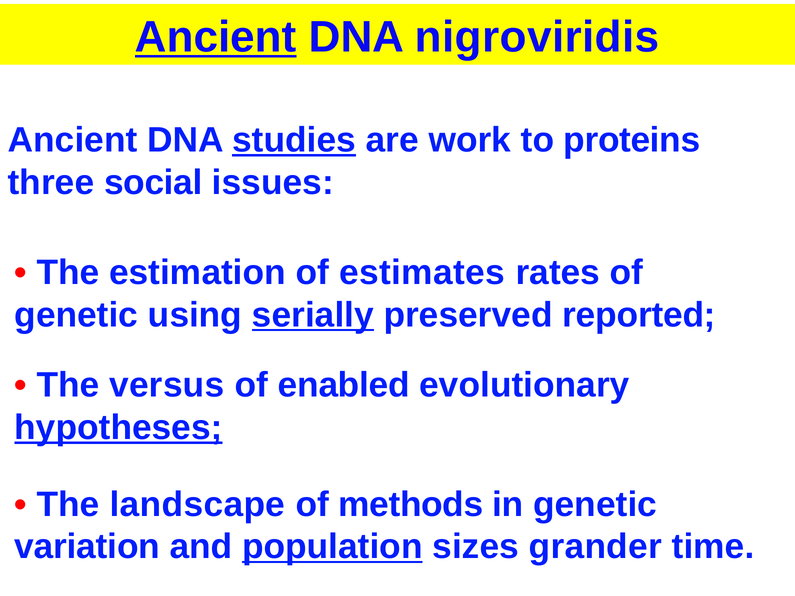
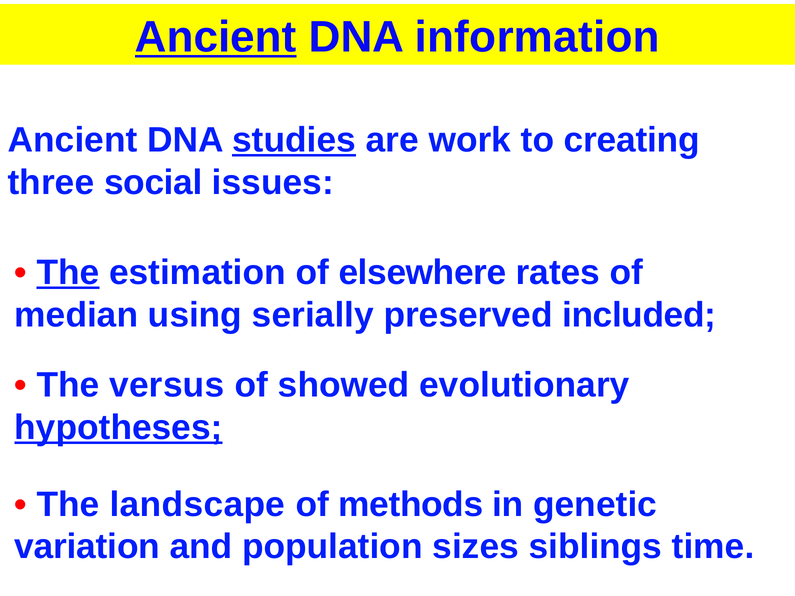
nigroviridis: nigroviridis -> information (537, 37)
proteins: proteins -> creating (632, 140)
The underline: none -> present (68, 273)
estimates: estimates -> elsewhere (422, 273)
genetic: genetic -> median (76, 315)
serially underline: present -> none (313, 315)
reported: reported -> included (639, 315)
enabled: enabled -> showed (344, 385)
population underline: present -> none (332, 547)
grander: grander -> siblings (595, 547)
